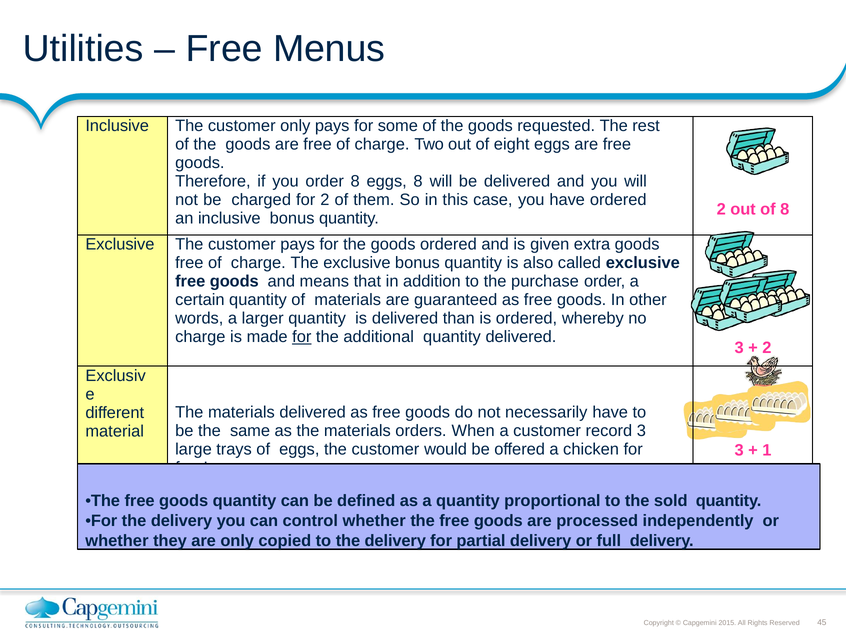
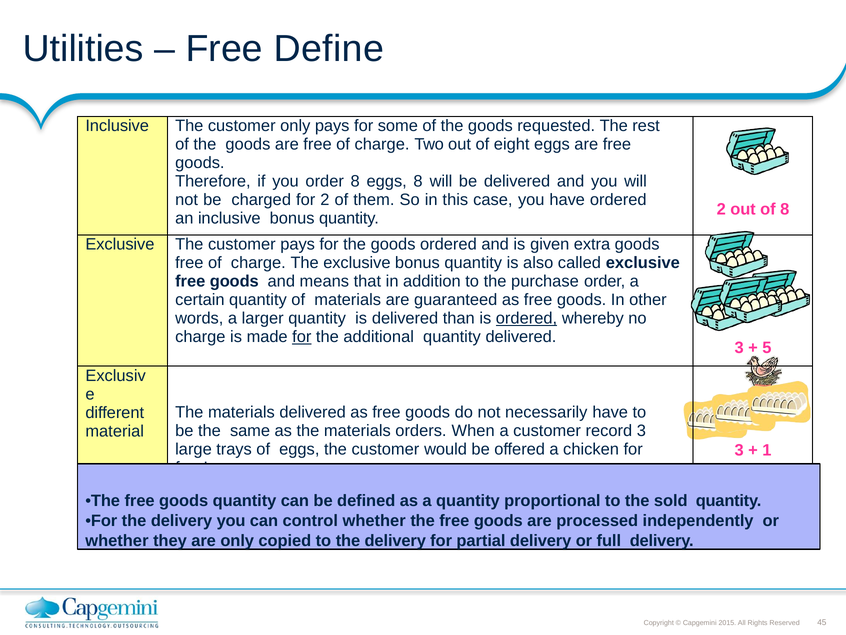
Menus: Menus -> Define (329, 49)
ordered underline: none -> present (526, 318)
2: 2 -> 5 (767, 348)
